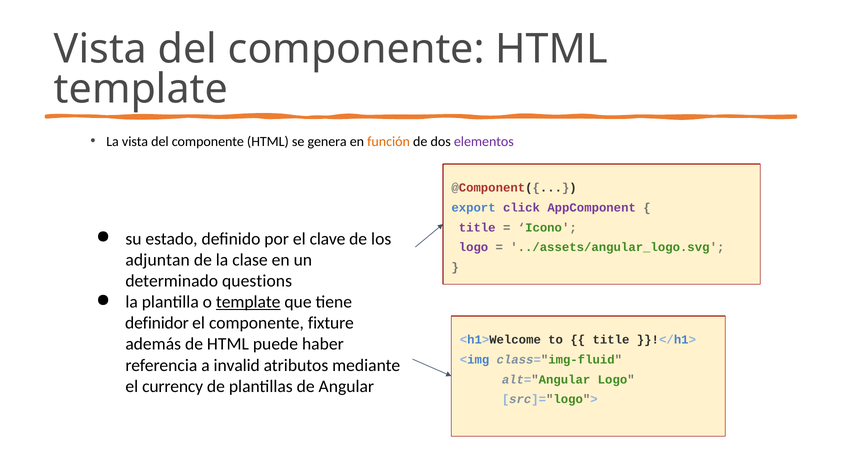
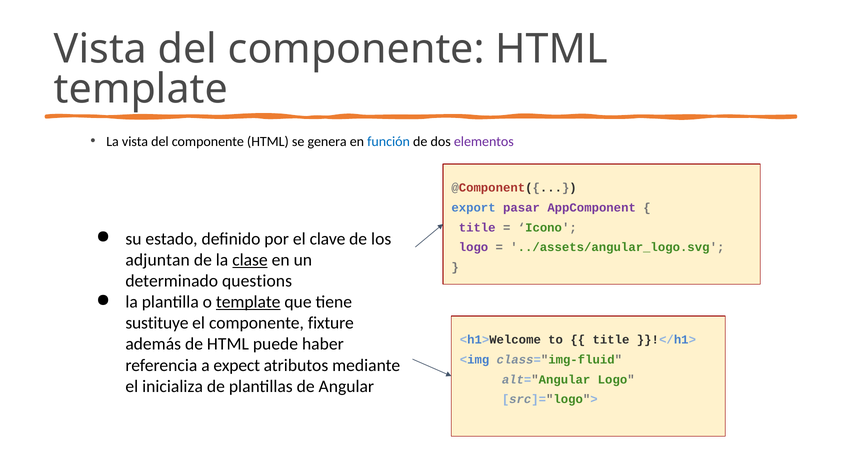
función colour: orange -> blue (389, 141)
click: click -> pasar (521, 207)
clase underline: none -> present (250, 260)
definidor: definidor -> sustituye (157, 323)
invalid: invalid -> expect (237, 365)
currency: currency -> inicializa (173, 386)
